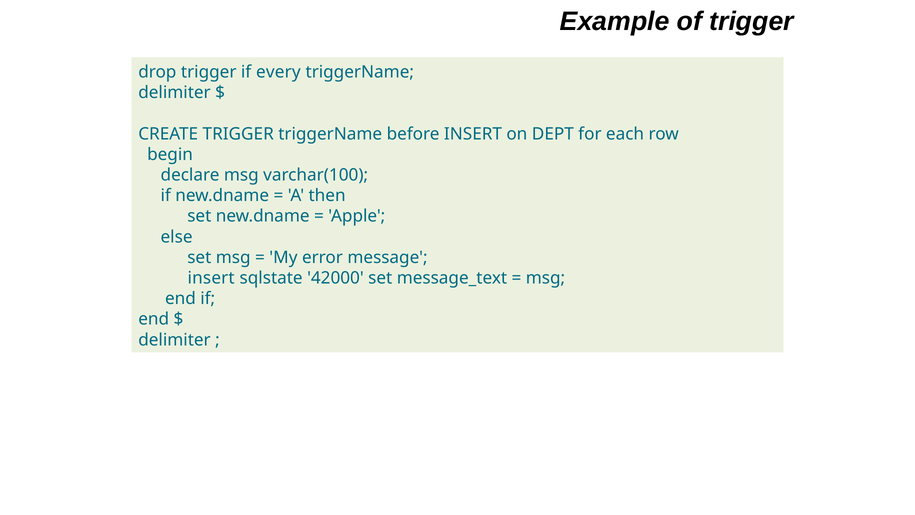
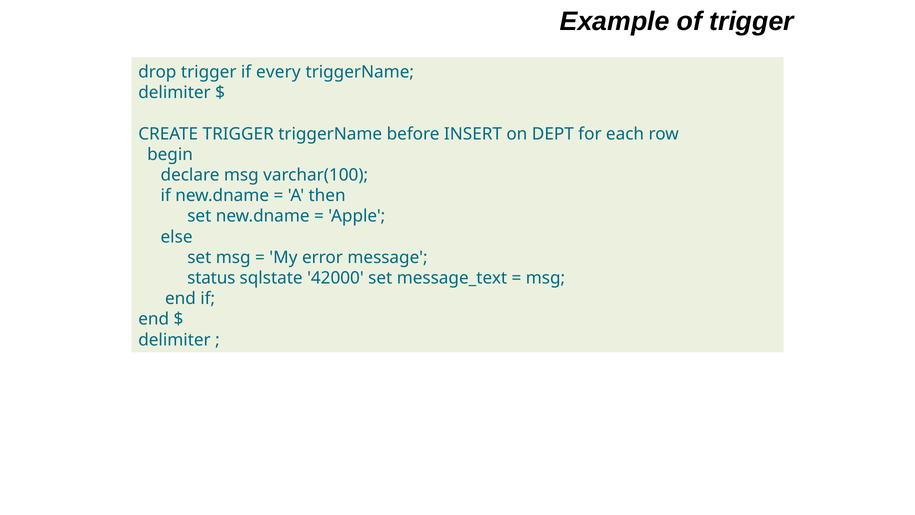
insert: insert -> status (211, 278)
